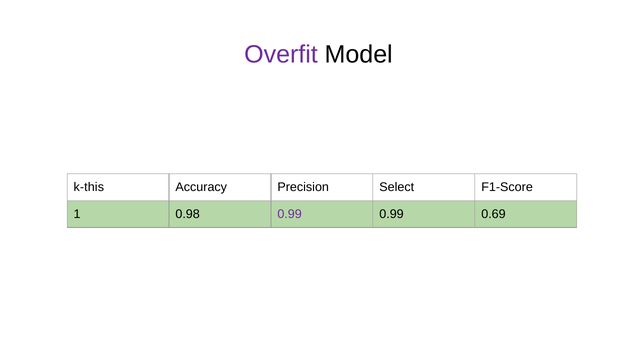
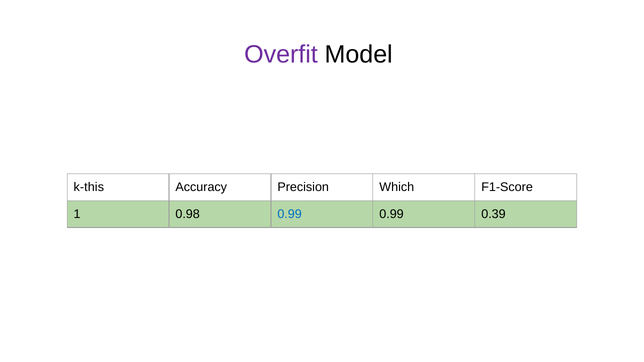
Select: Select -> Which (397, 187)
0.99 colour: purple -> blue (290, 214)
0.69: 0.69 -> 0.39 (493, 214)
